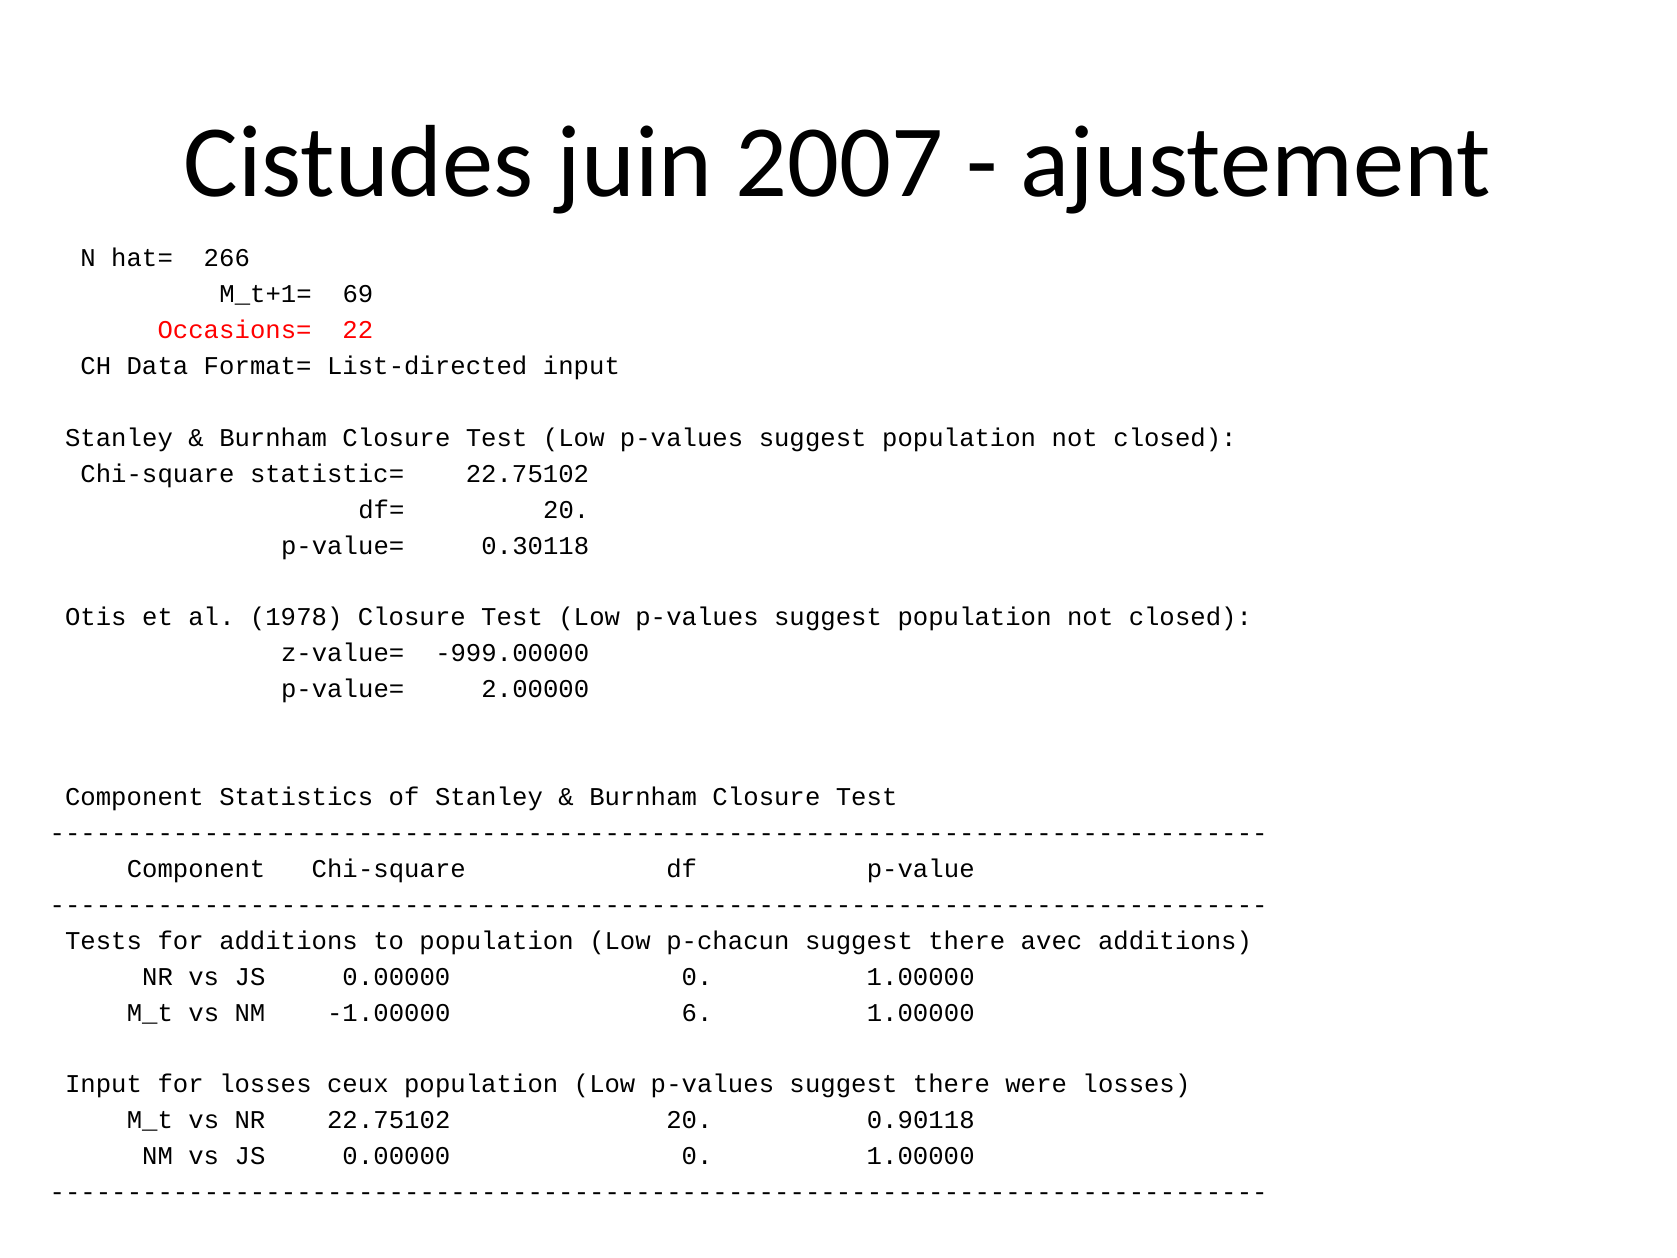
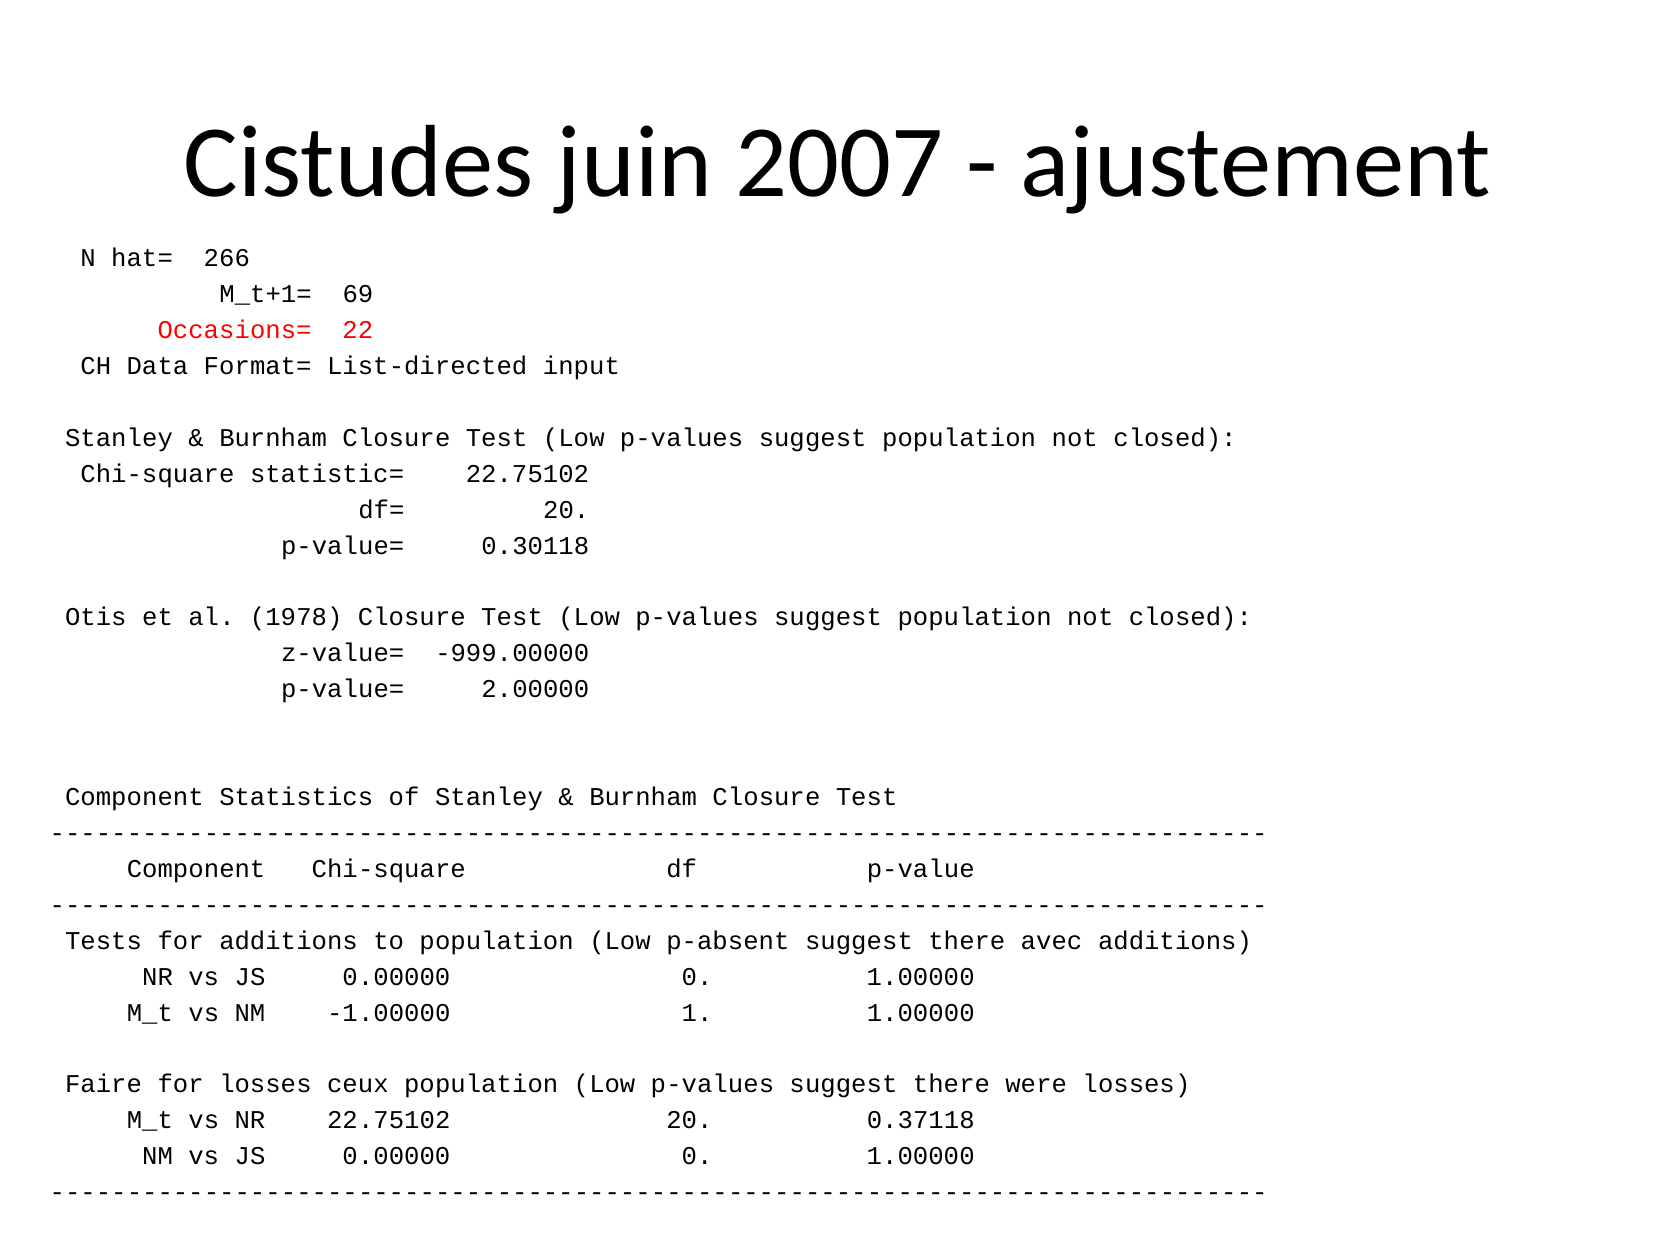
p-chacun: p-chacun -> p-absent (728, 941)
6: 6 -> 1 (697, 1012)
Input: Input -> Faire (104, 1084)
0.90118: 0.90118 -> 0.37118 (921, 1120)
